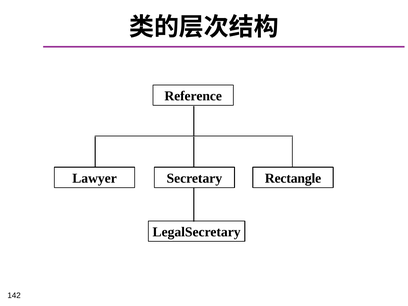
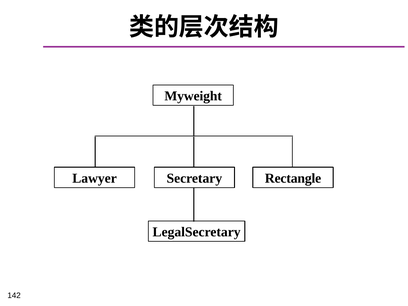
Reference: Reference -> Myweight (193, 96)
